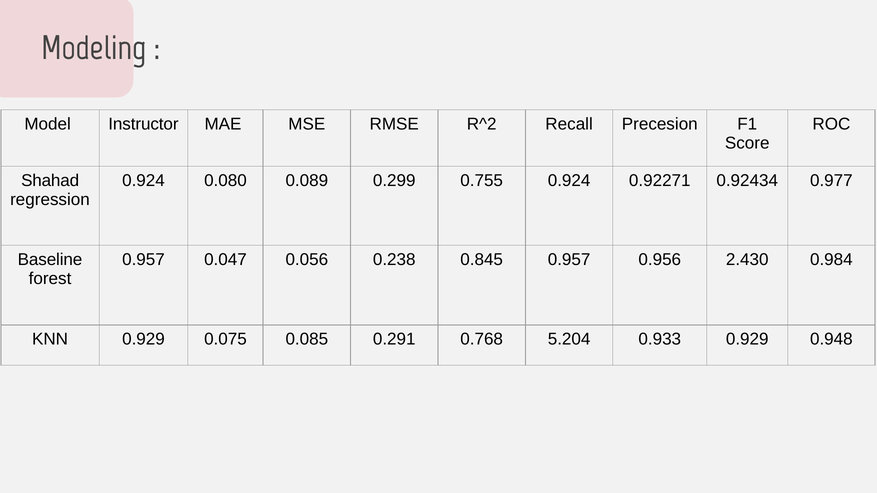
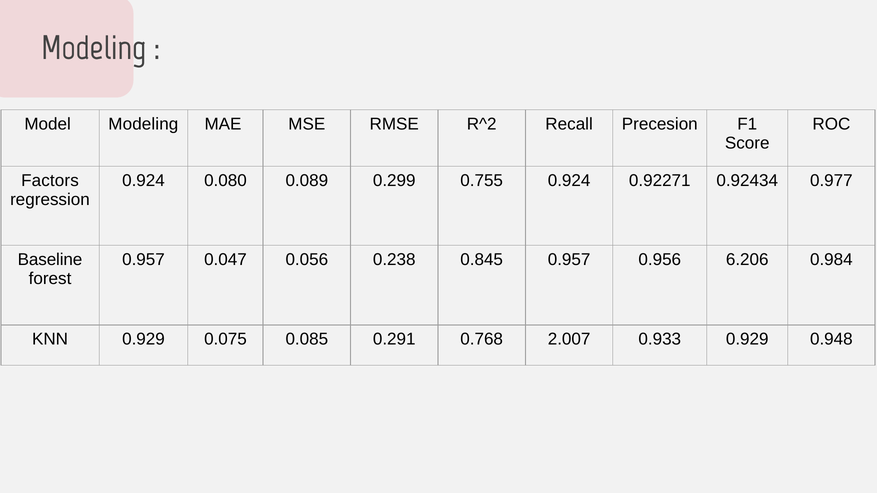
Model Instructor: Instructor -> Modeling (143, 124)
Shahad: Shahad -> Factors (50, 181)
2.430: 2.430 -> 6.206 (747, 260)
5.204: 5.204 -> 2.007 (569, 339)
